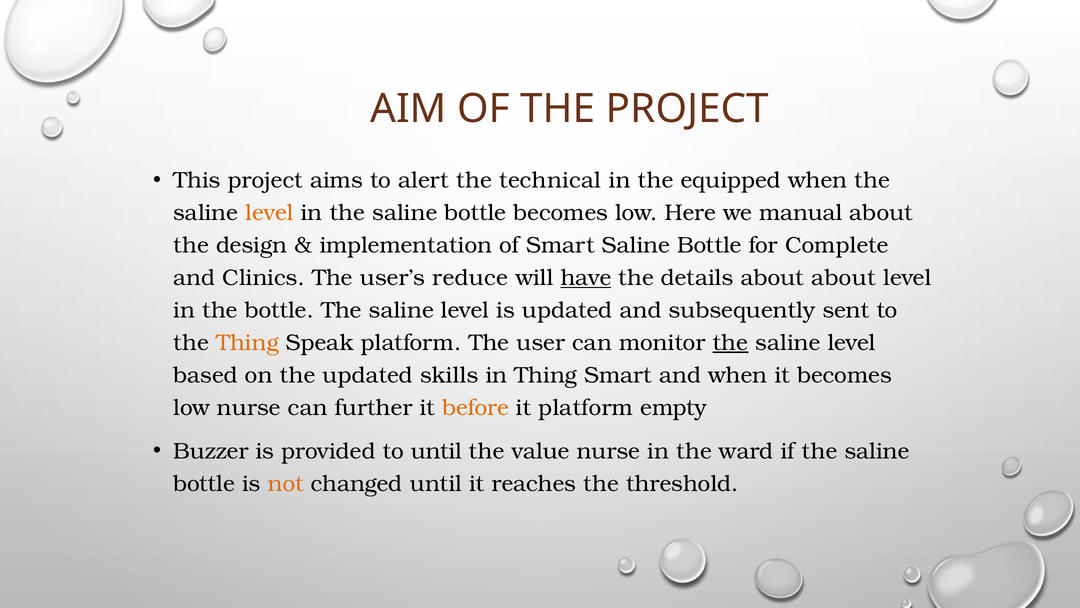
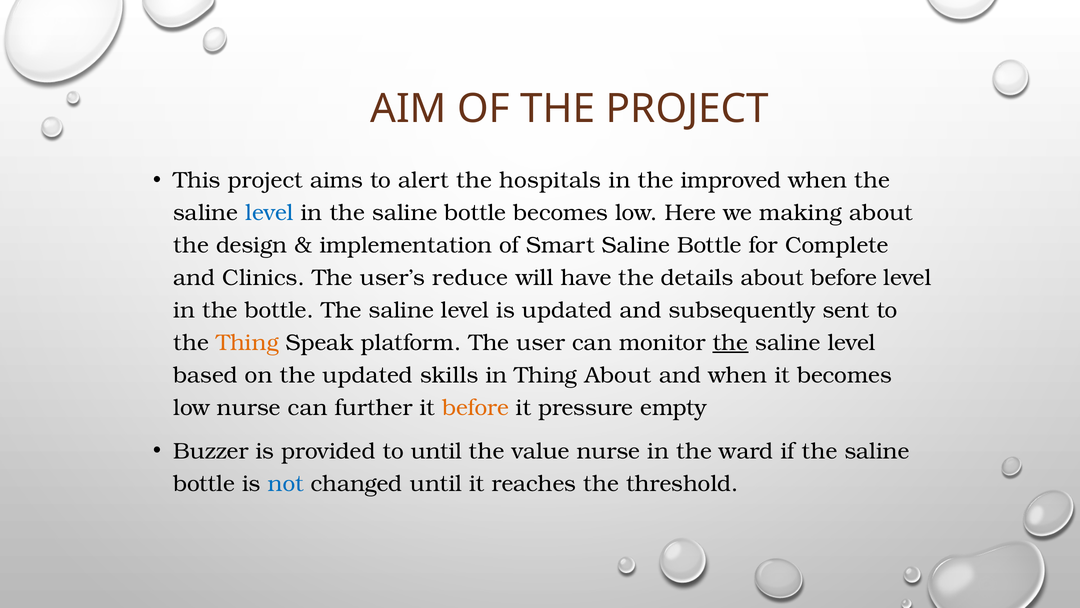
technical: technical -> hospitals (550, 180)
equipped: equipped -> improved (731, 180)
level colour: orange -> blue (269, 213)
manual: manual -> making (801, 213)
have underline: present -> none (586, 278)
about about: about -> before (844, 278)
Thing Smart: Smart -> About (618, 375)
it platform: platform -> pressure (586, 407)
not colour: orange -> blue (286, 483)
